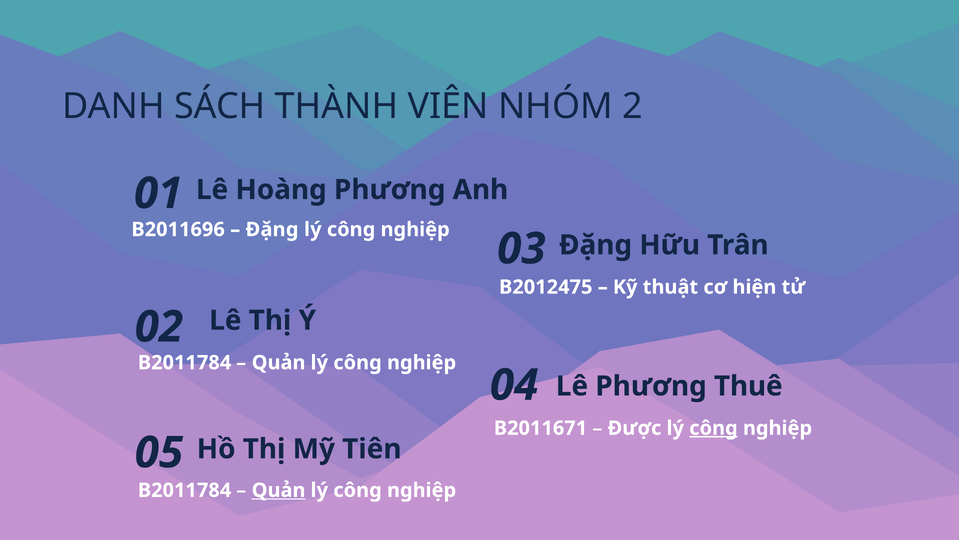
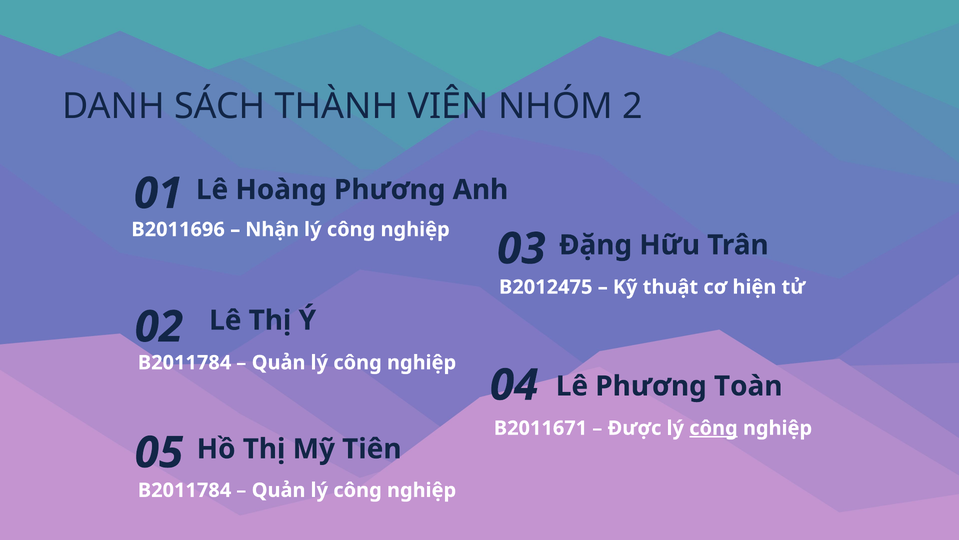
Đặng: Đặng -> Nhận (272, 229)
Thuê: Thuê -> Toàn (748, 386)
Quản underline: present -> none (279, 490)
